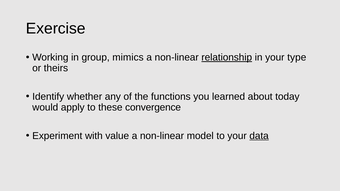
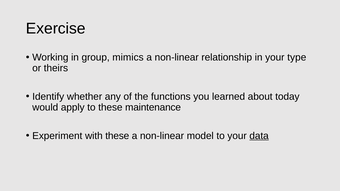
relationship underline: present -> none (227, 57)
convergence: convergence -> maintenance (153, 107)
with value: value -> these (117, 136)
